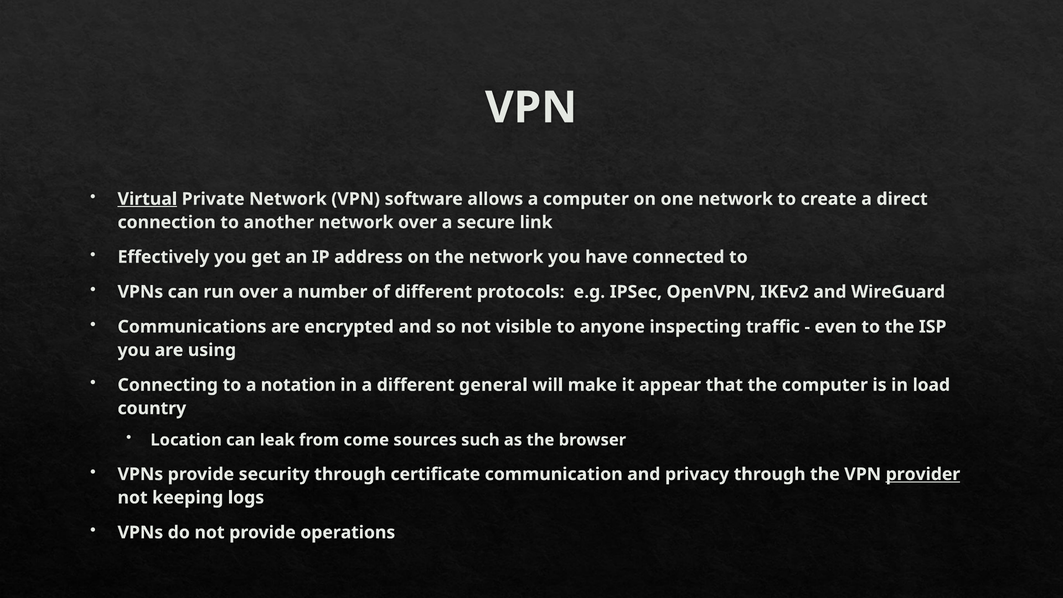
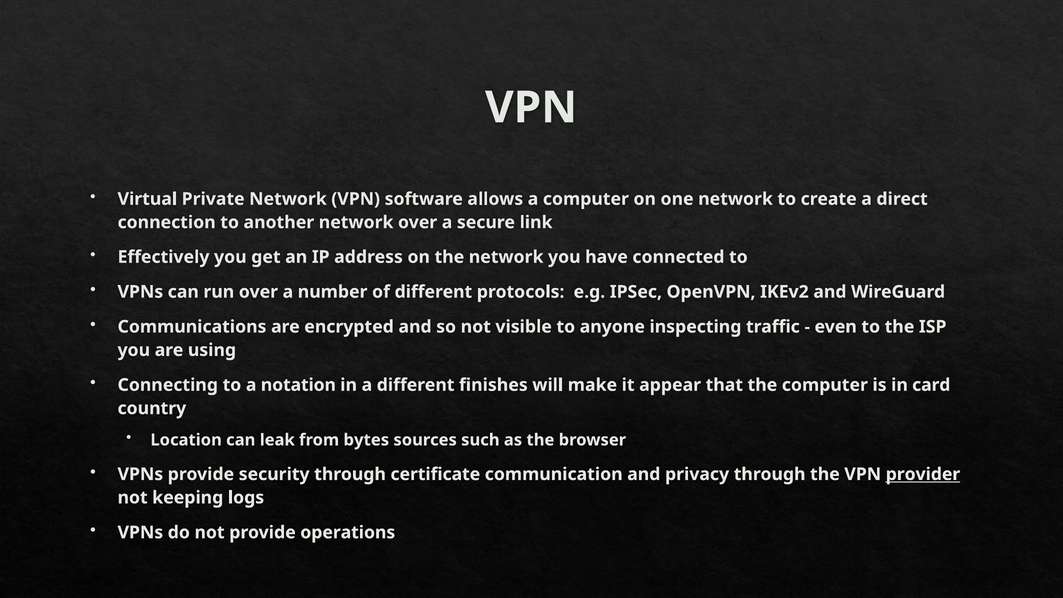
Virtual underline: present -> none (147, 199)
general: general -> finishes (493, 385)
load: load -> card (931, 385)
come: come -> bytes (366, 440)
